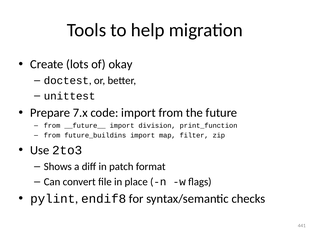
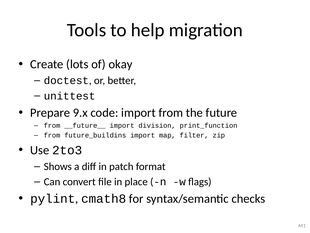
7.x: 7.x -> 9.x (80, 113)
endif8: endif8 -> cmath8 (104, 198)
